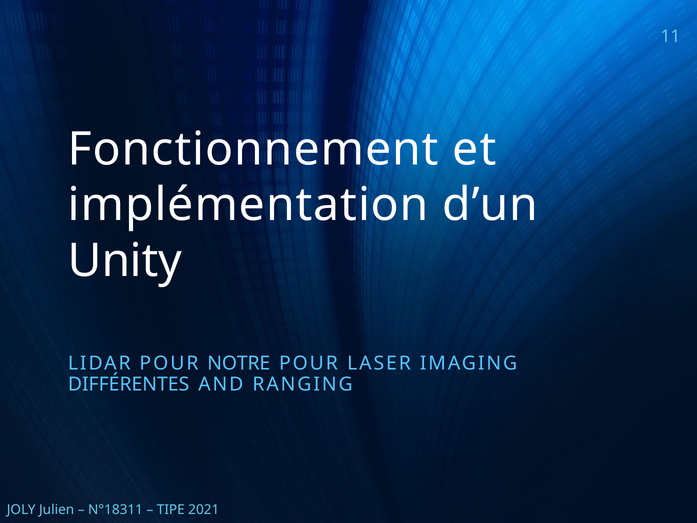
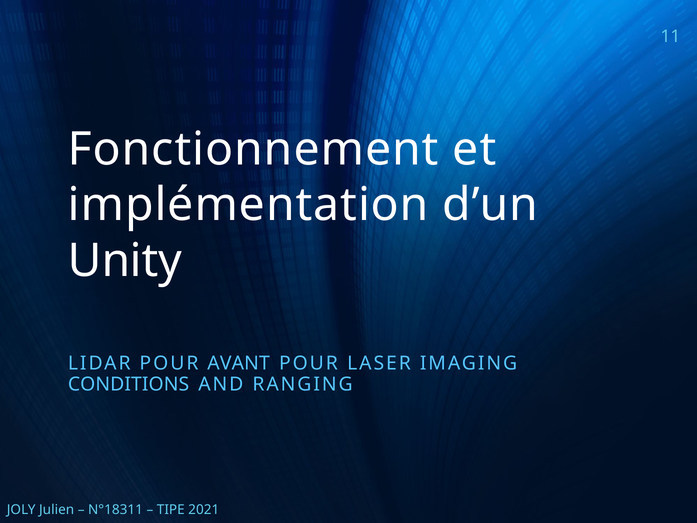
NOTRE: NOTRE -> AVANT (239, 363)
DIFFÉRENTES: DIFFÉRENTES -> CONDITIONS (129, 384)
